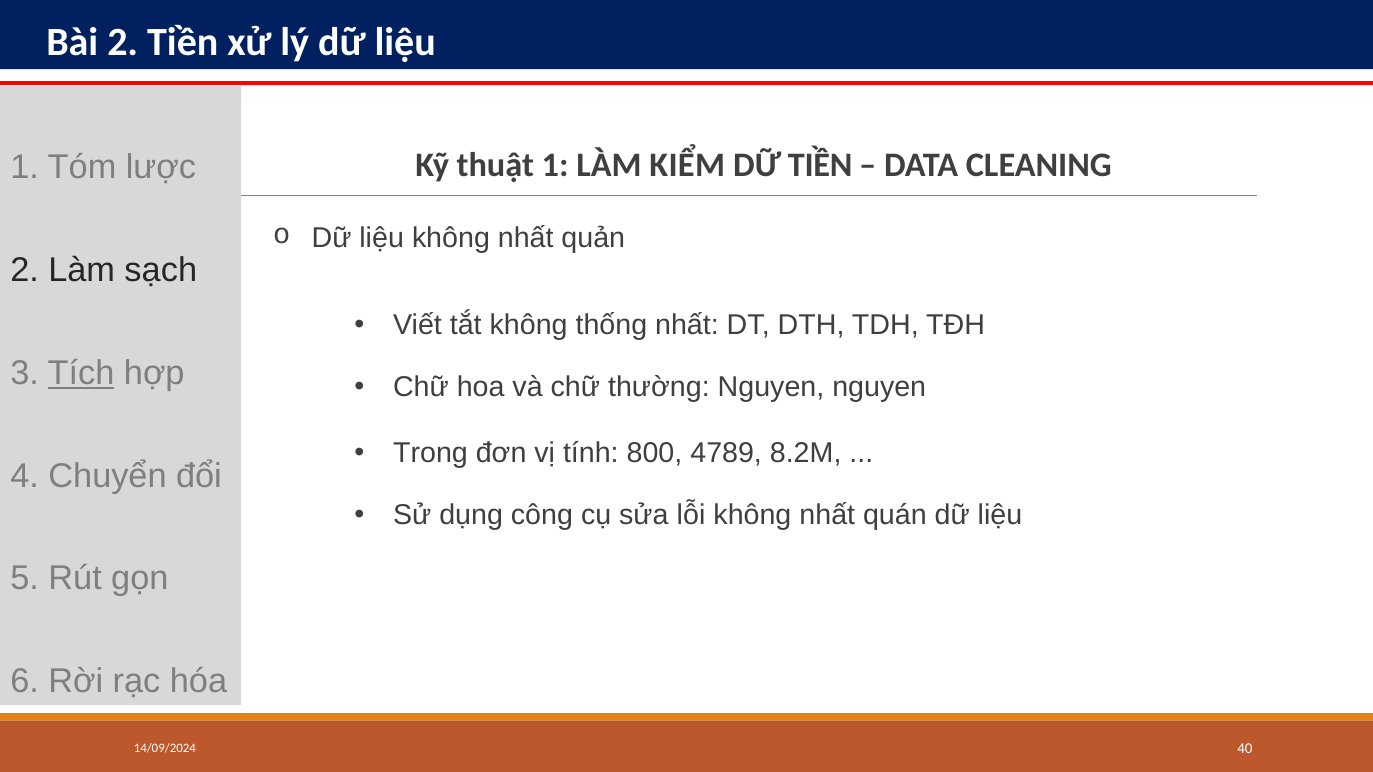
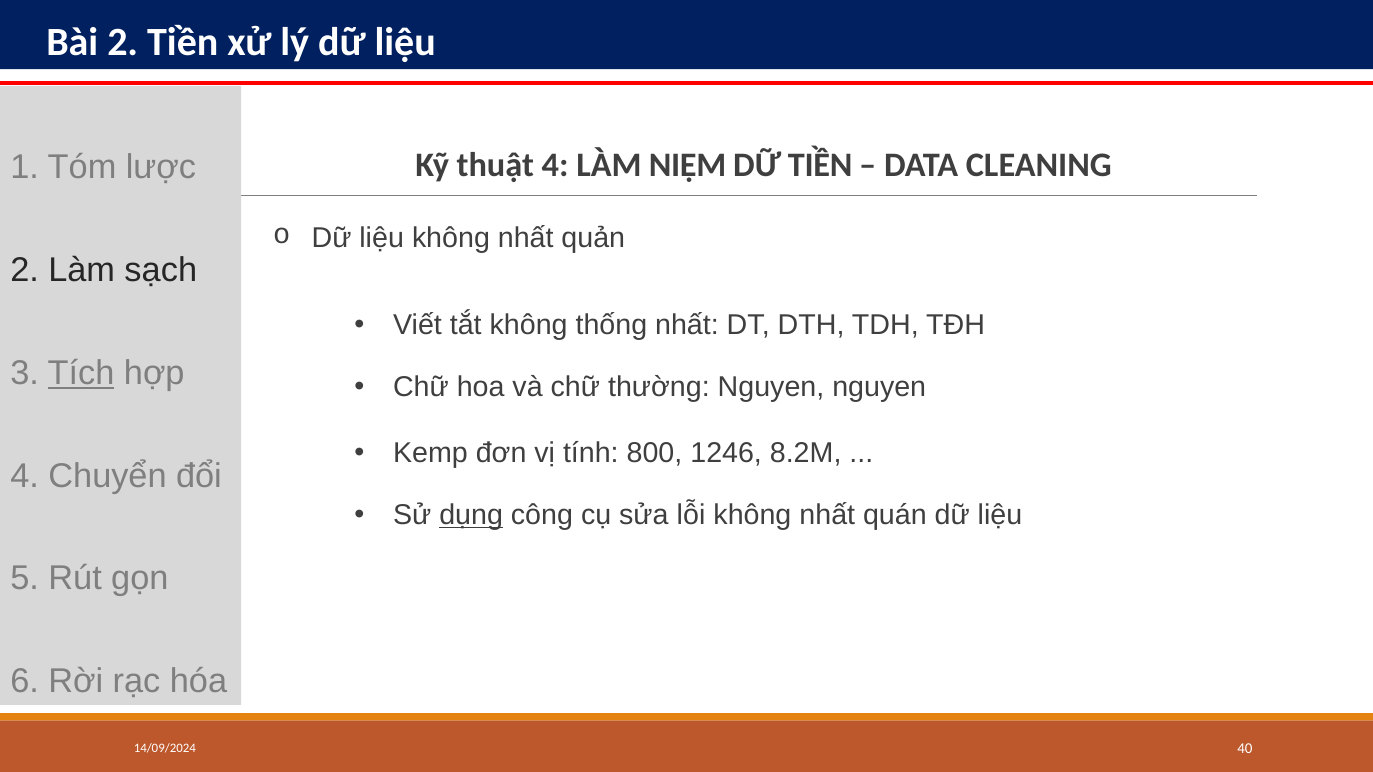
thuật 1: 1 -> 4 (555, 165)
KIỂM: KIỂM -> NIỆM (688, 165)
Trong: Trong -> Kemp (430, 454)
4789: 4789 -> 1246 (726, 454)
dụng underline: none -> present (471, 515)
